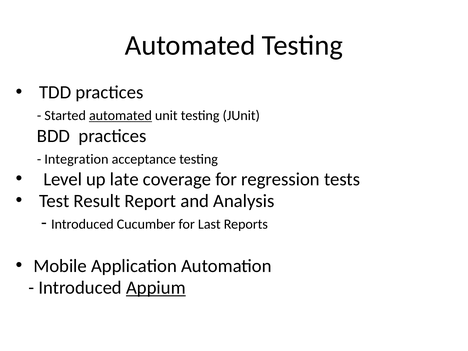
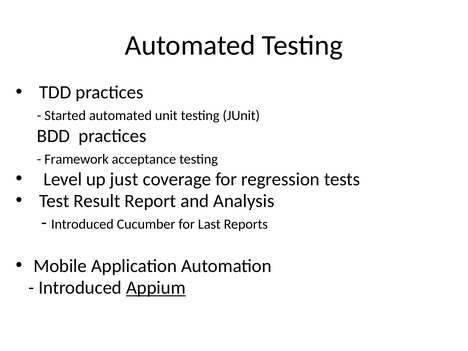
automated underline: present -> none (120, 116)
Integration: Integration -> Framework (77, 159)
late: late -> just (124, 179)
